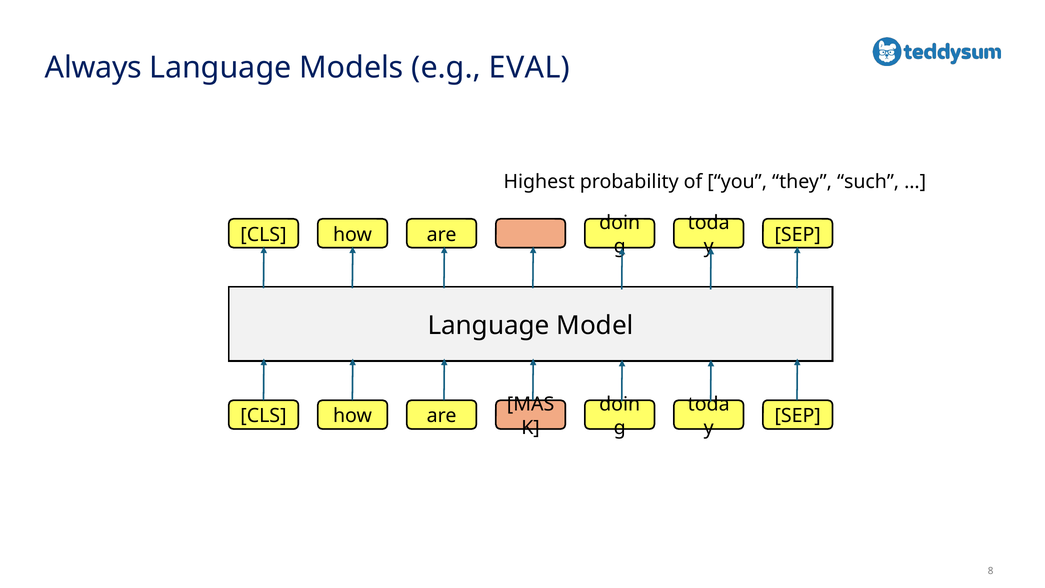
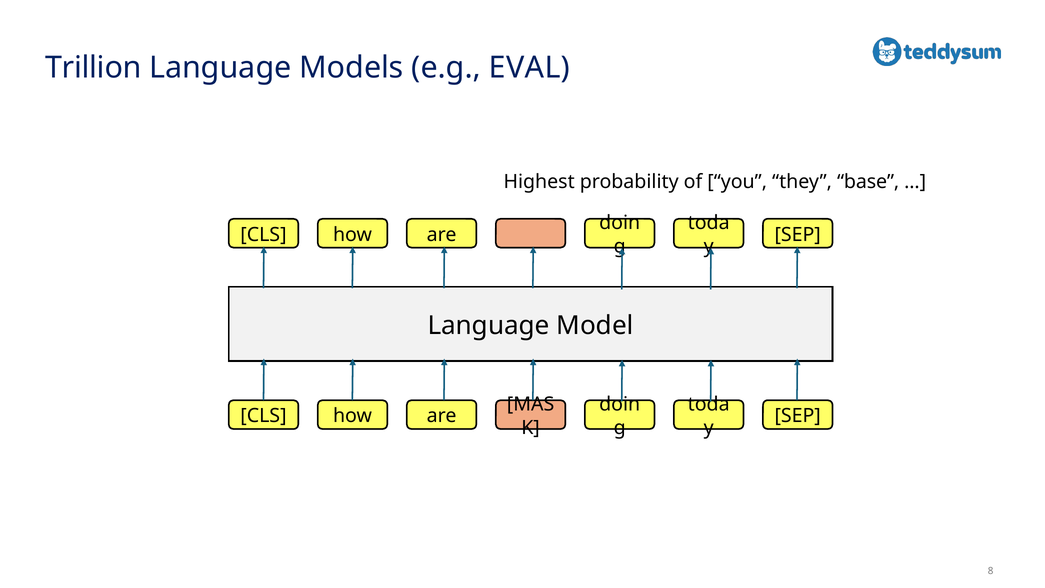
Always: Always -> Trillion (93, 68)
such: such -> base (868, 182)
